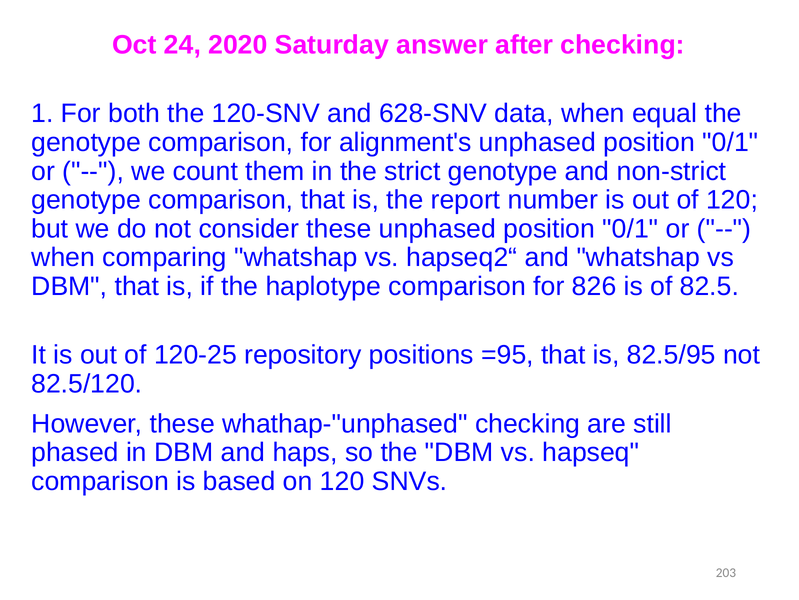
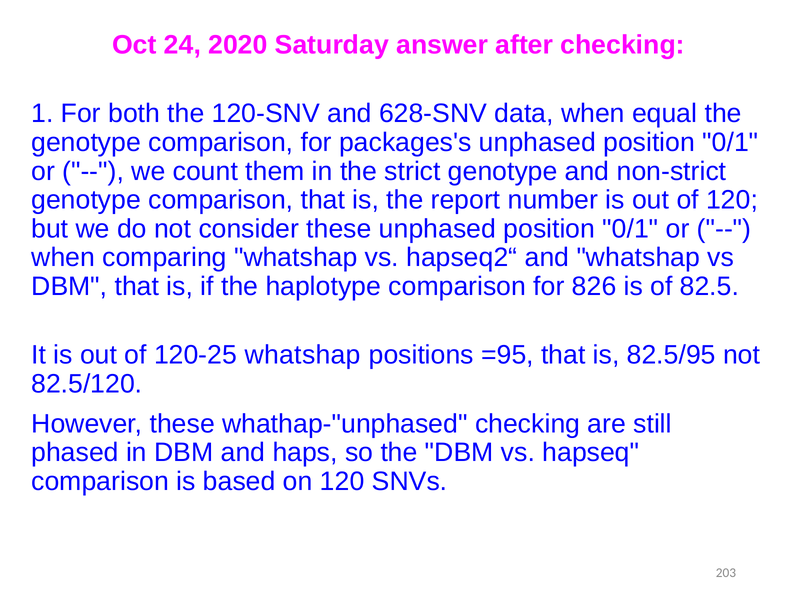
alignment's: alignment's -> packages's (405, 142)
120-25 repository: repository -> whatshap (303, 355)
